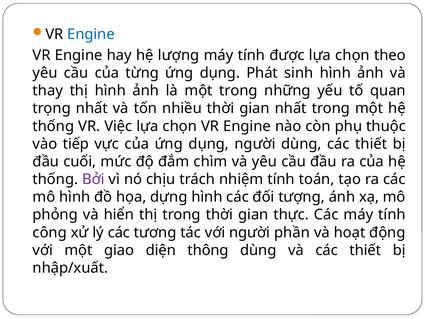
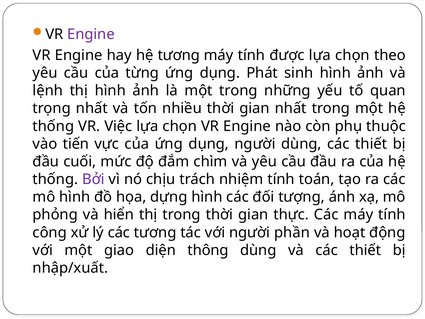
Engine colour: blue -> purple (91, 34)
hệ lượng: lượng -> tương (179, 55)
thay: thay -> lệnh (48, 91)
tiếp: tiếp -> tiến (76, 144)
